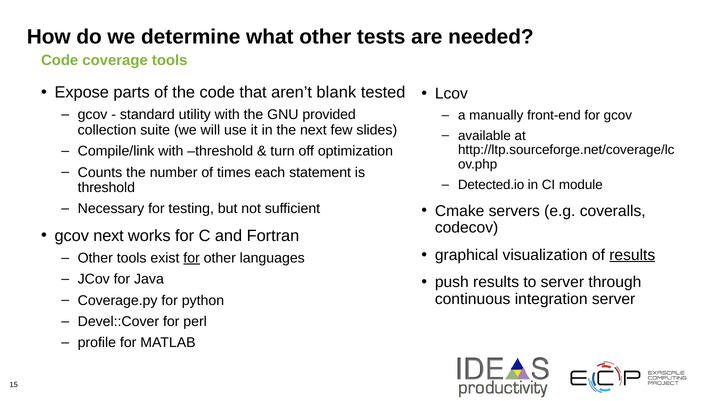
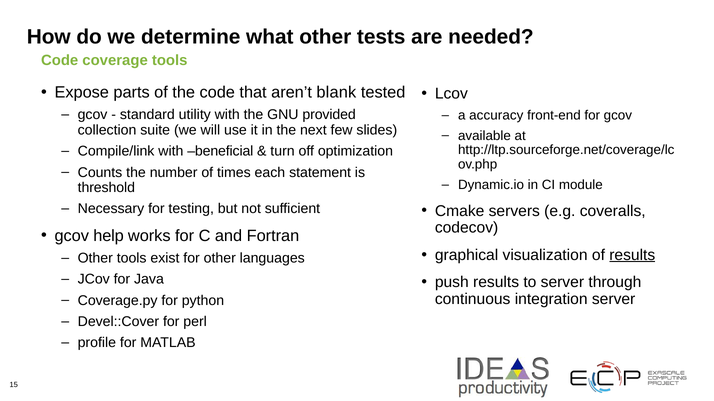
manually: manually -> accuracy (496, 115)
with threshold: threshold -> beneficial (220, 151)
Detected.io: Detected.io -> Dynamic.io (491, 185)
gcov next: next -> help (109, 236)
for underline: present -> none (192, 258)
